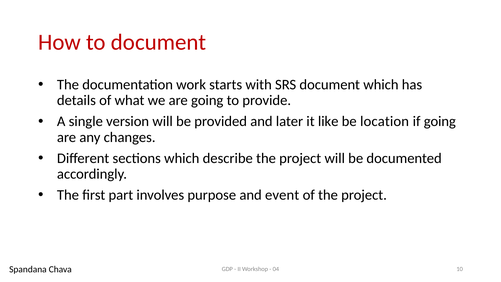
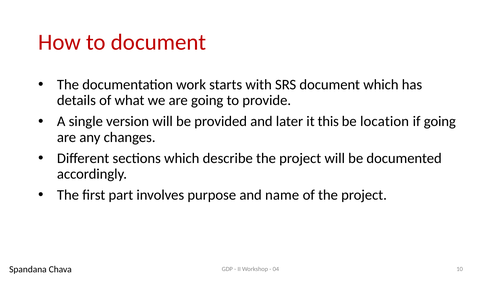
like: like -> this (328, 121)
event: event -> name (282, 195)
